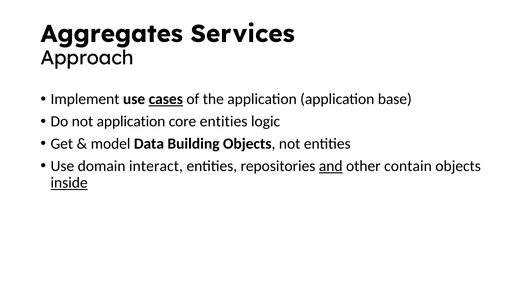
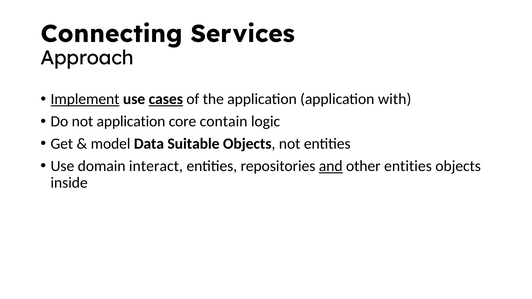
Aggregates: Aggregates -> Connecting (112, 34)
Implement underline: none -> present (85, 99)
base: base -> with (395, 99)
core entities: entities -> contain (224, 122)
Building: Building -> Suitable (194, 144)
other contain: contain -> entities (408, 166)
inside underline: present -> none (69, 183)
